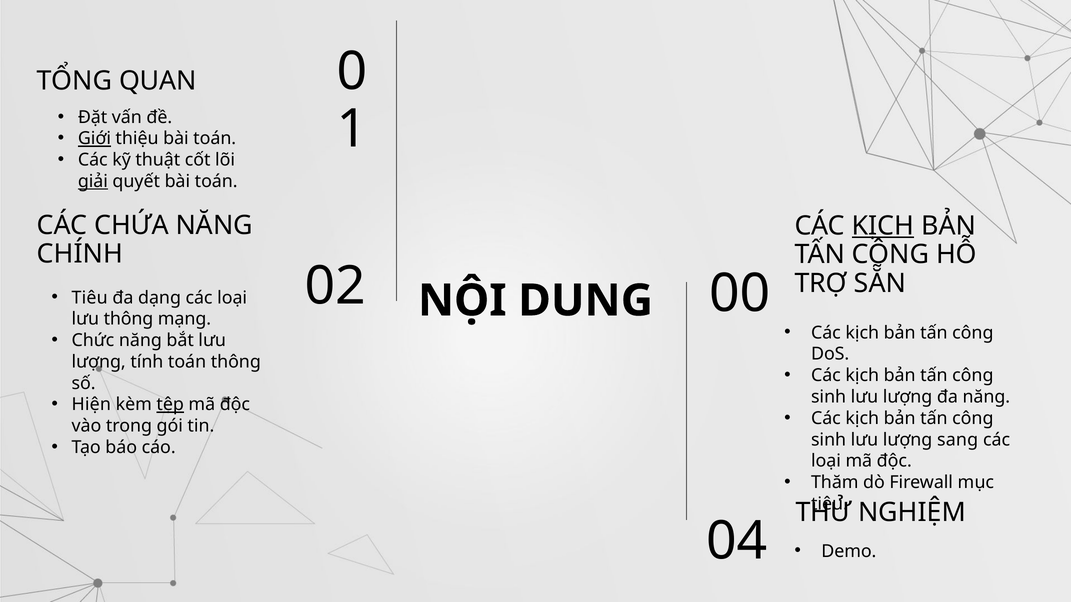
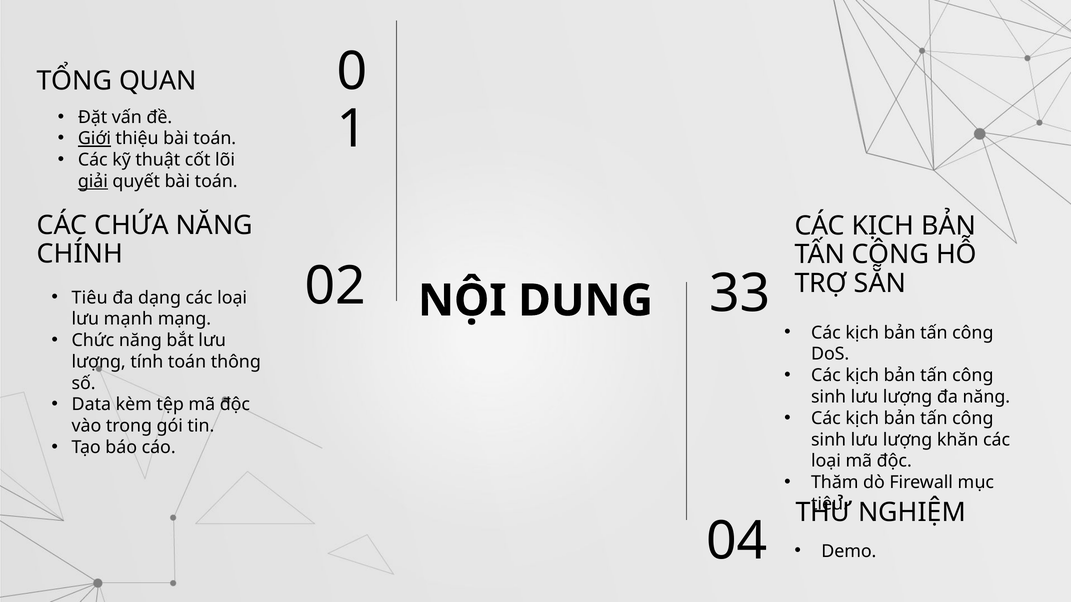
KỊCH underline: present -> none (883, 226)
00: 00 -> 33 (740, 294)
lưu thông: thông -> mạnh (128, 319)
Hiện: Hiện -> Data (91, 405)
tệp underline: present -> none (170, 405)
sang: sang -> khăn (958, 440)
